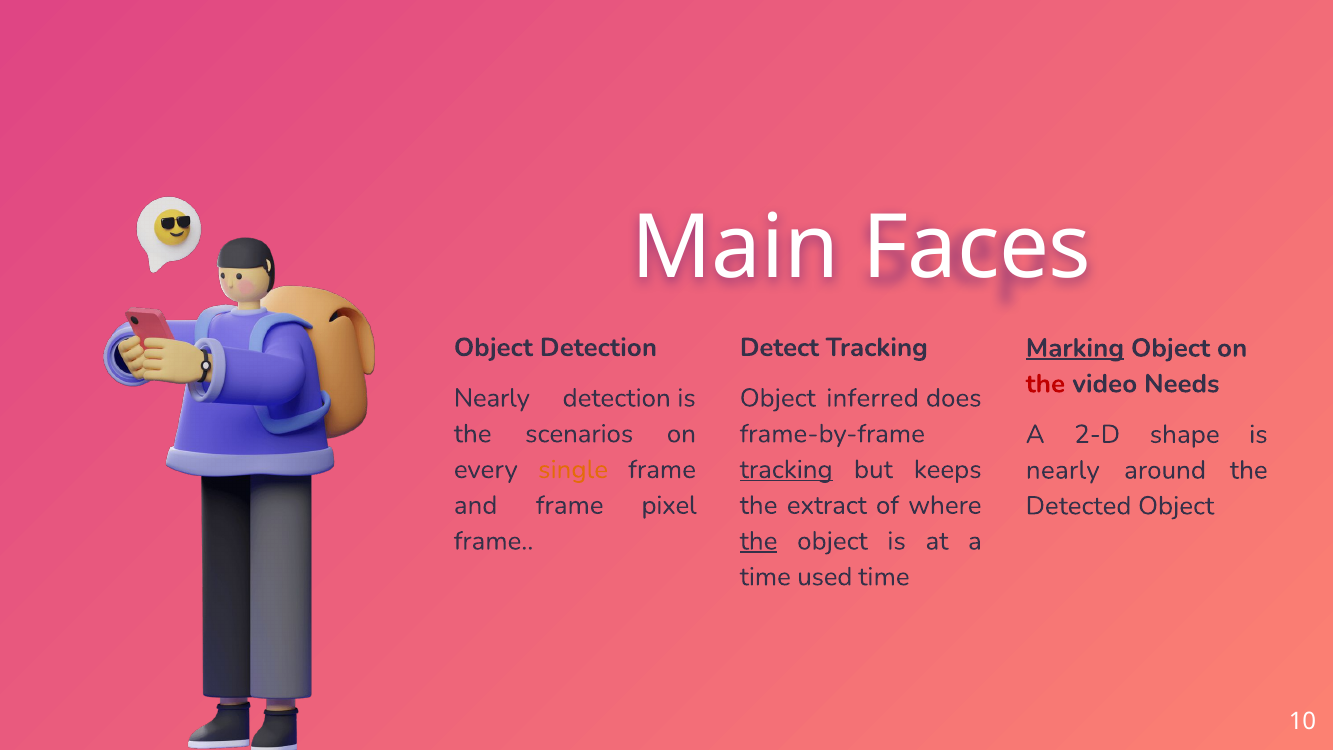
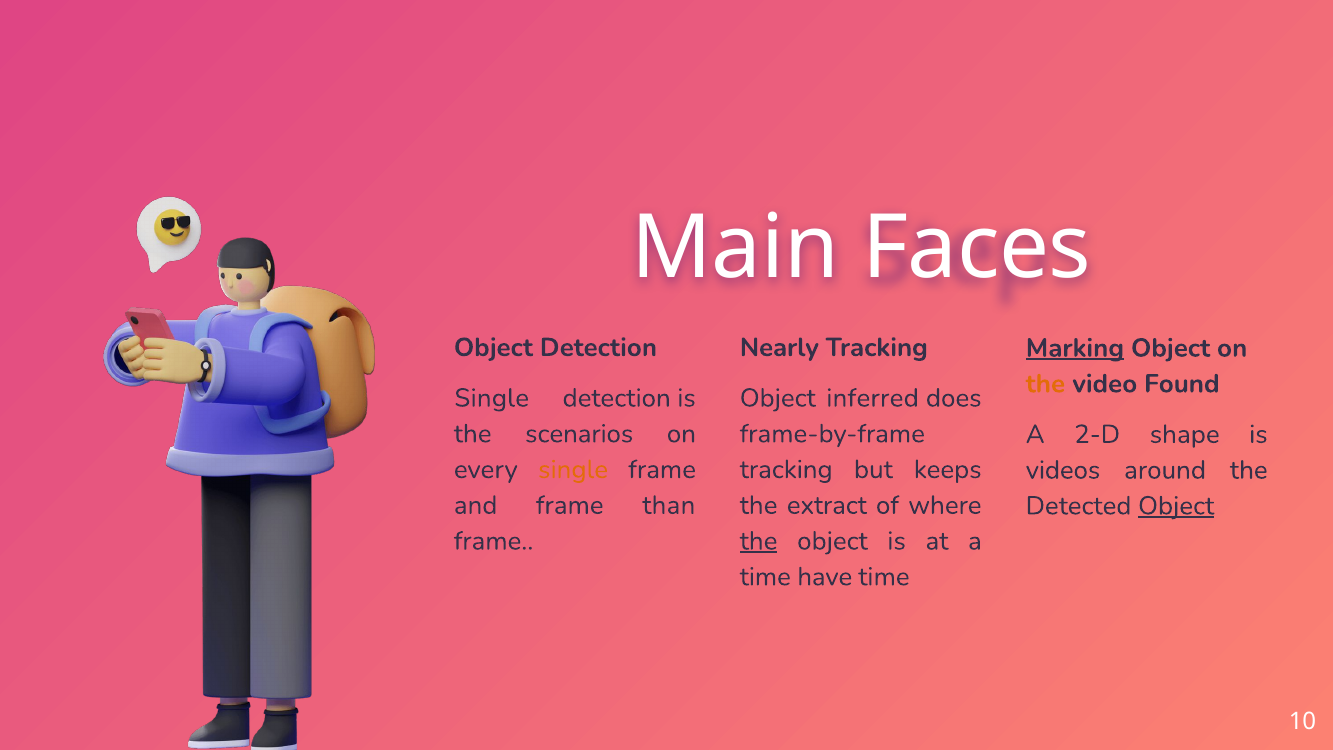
Detect: Detect -> Nearly (779, 347)
the colour: red -> orange (1045, 384)
Needs: Needs -> Found (1182, 384)
Nearly: Nearly -> Single (492, 398)
tracking underline: present -> none (786, 469)
nearly: nearly -> videos (1063, 470)
pixel: pixel -> than (669, 505)
Object underline: none -> present (1176, 506)
used: used -> have (825, 577)
